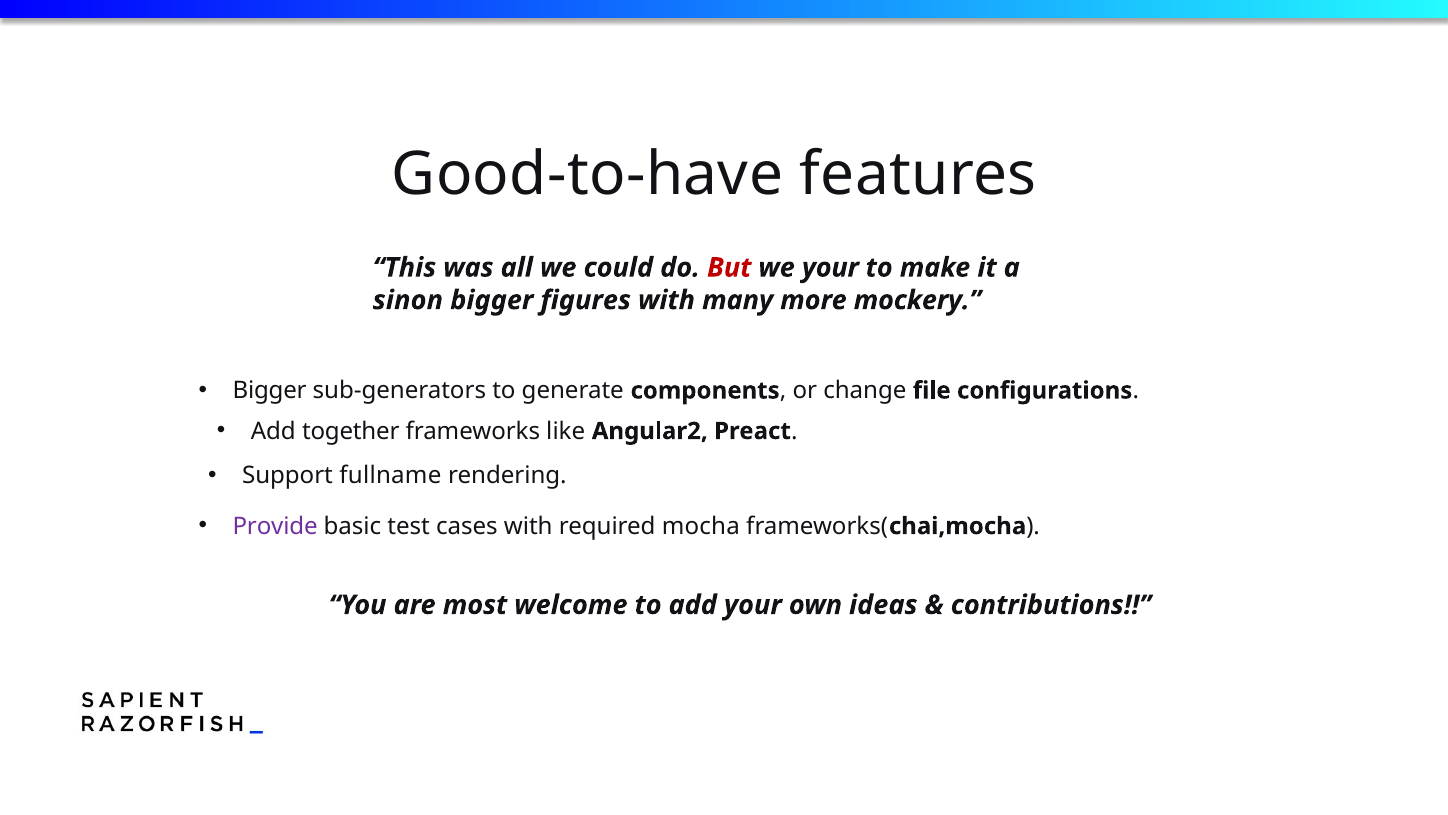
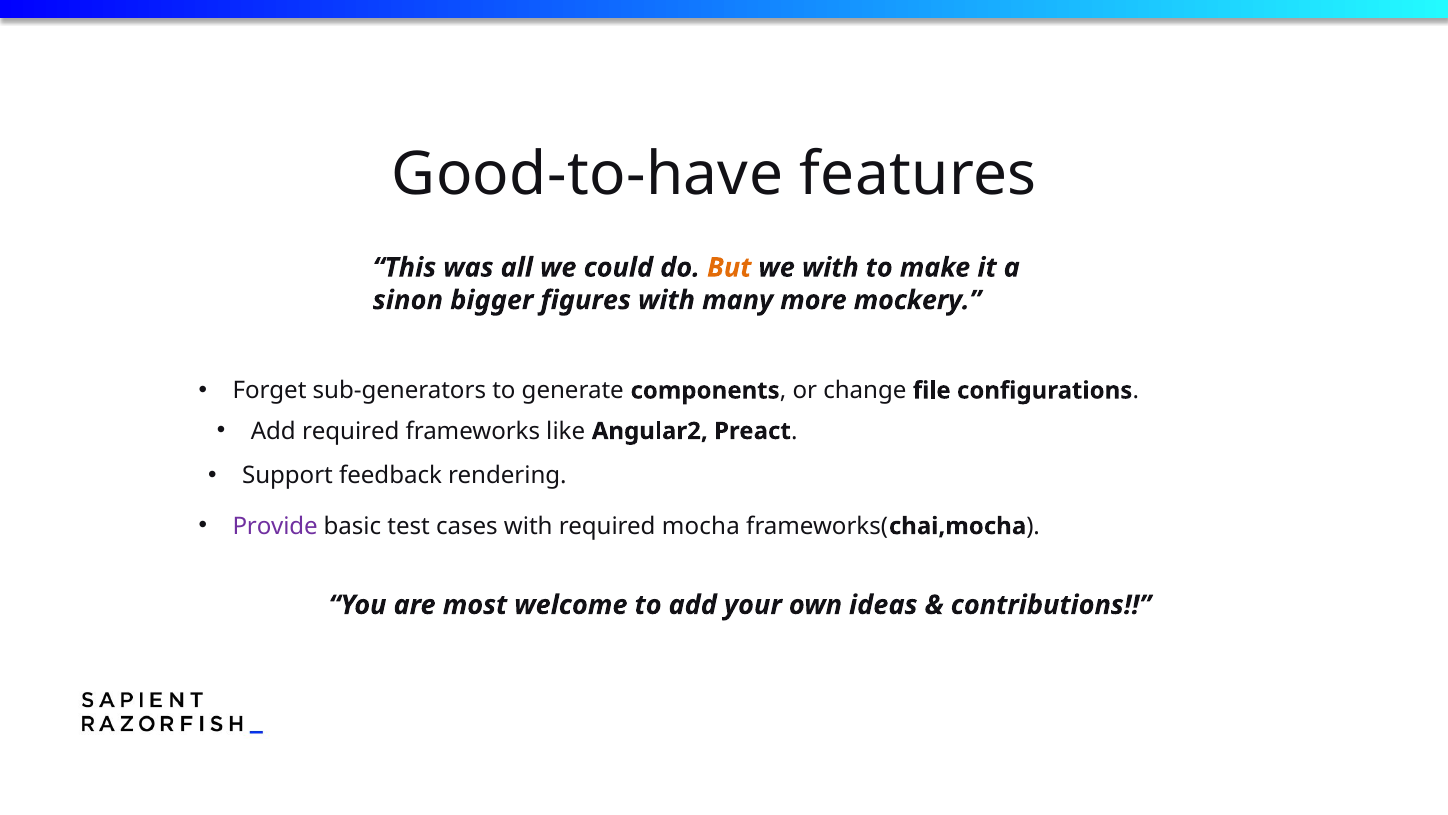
But colour: red -> orange (729, 268)
we your: your -> with (830, 268)
Bigger: Bigger -> Forget (270, 390)
Add together: together -> required (351, 431)
fullname: fullname -> feedback (391, 476)
